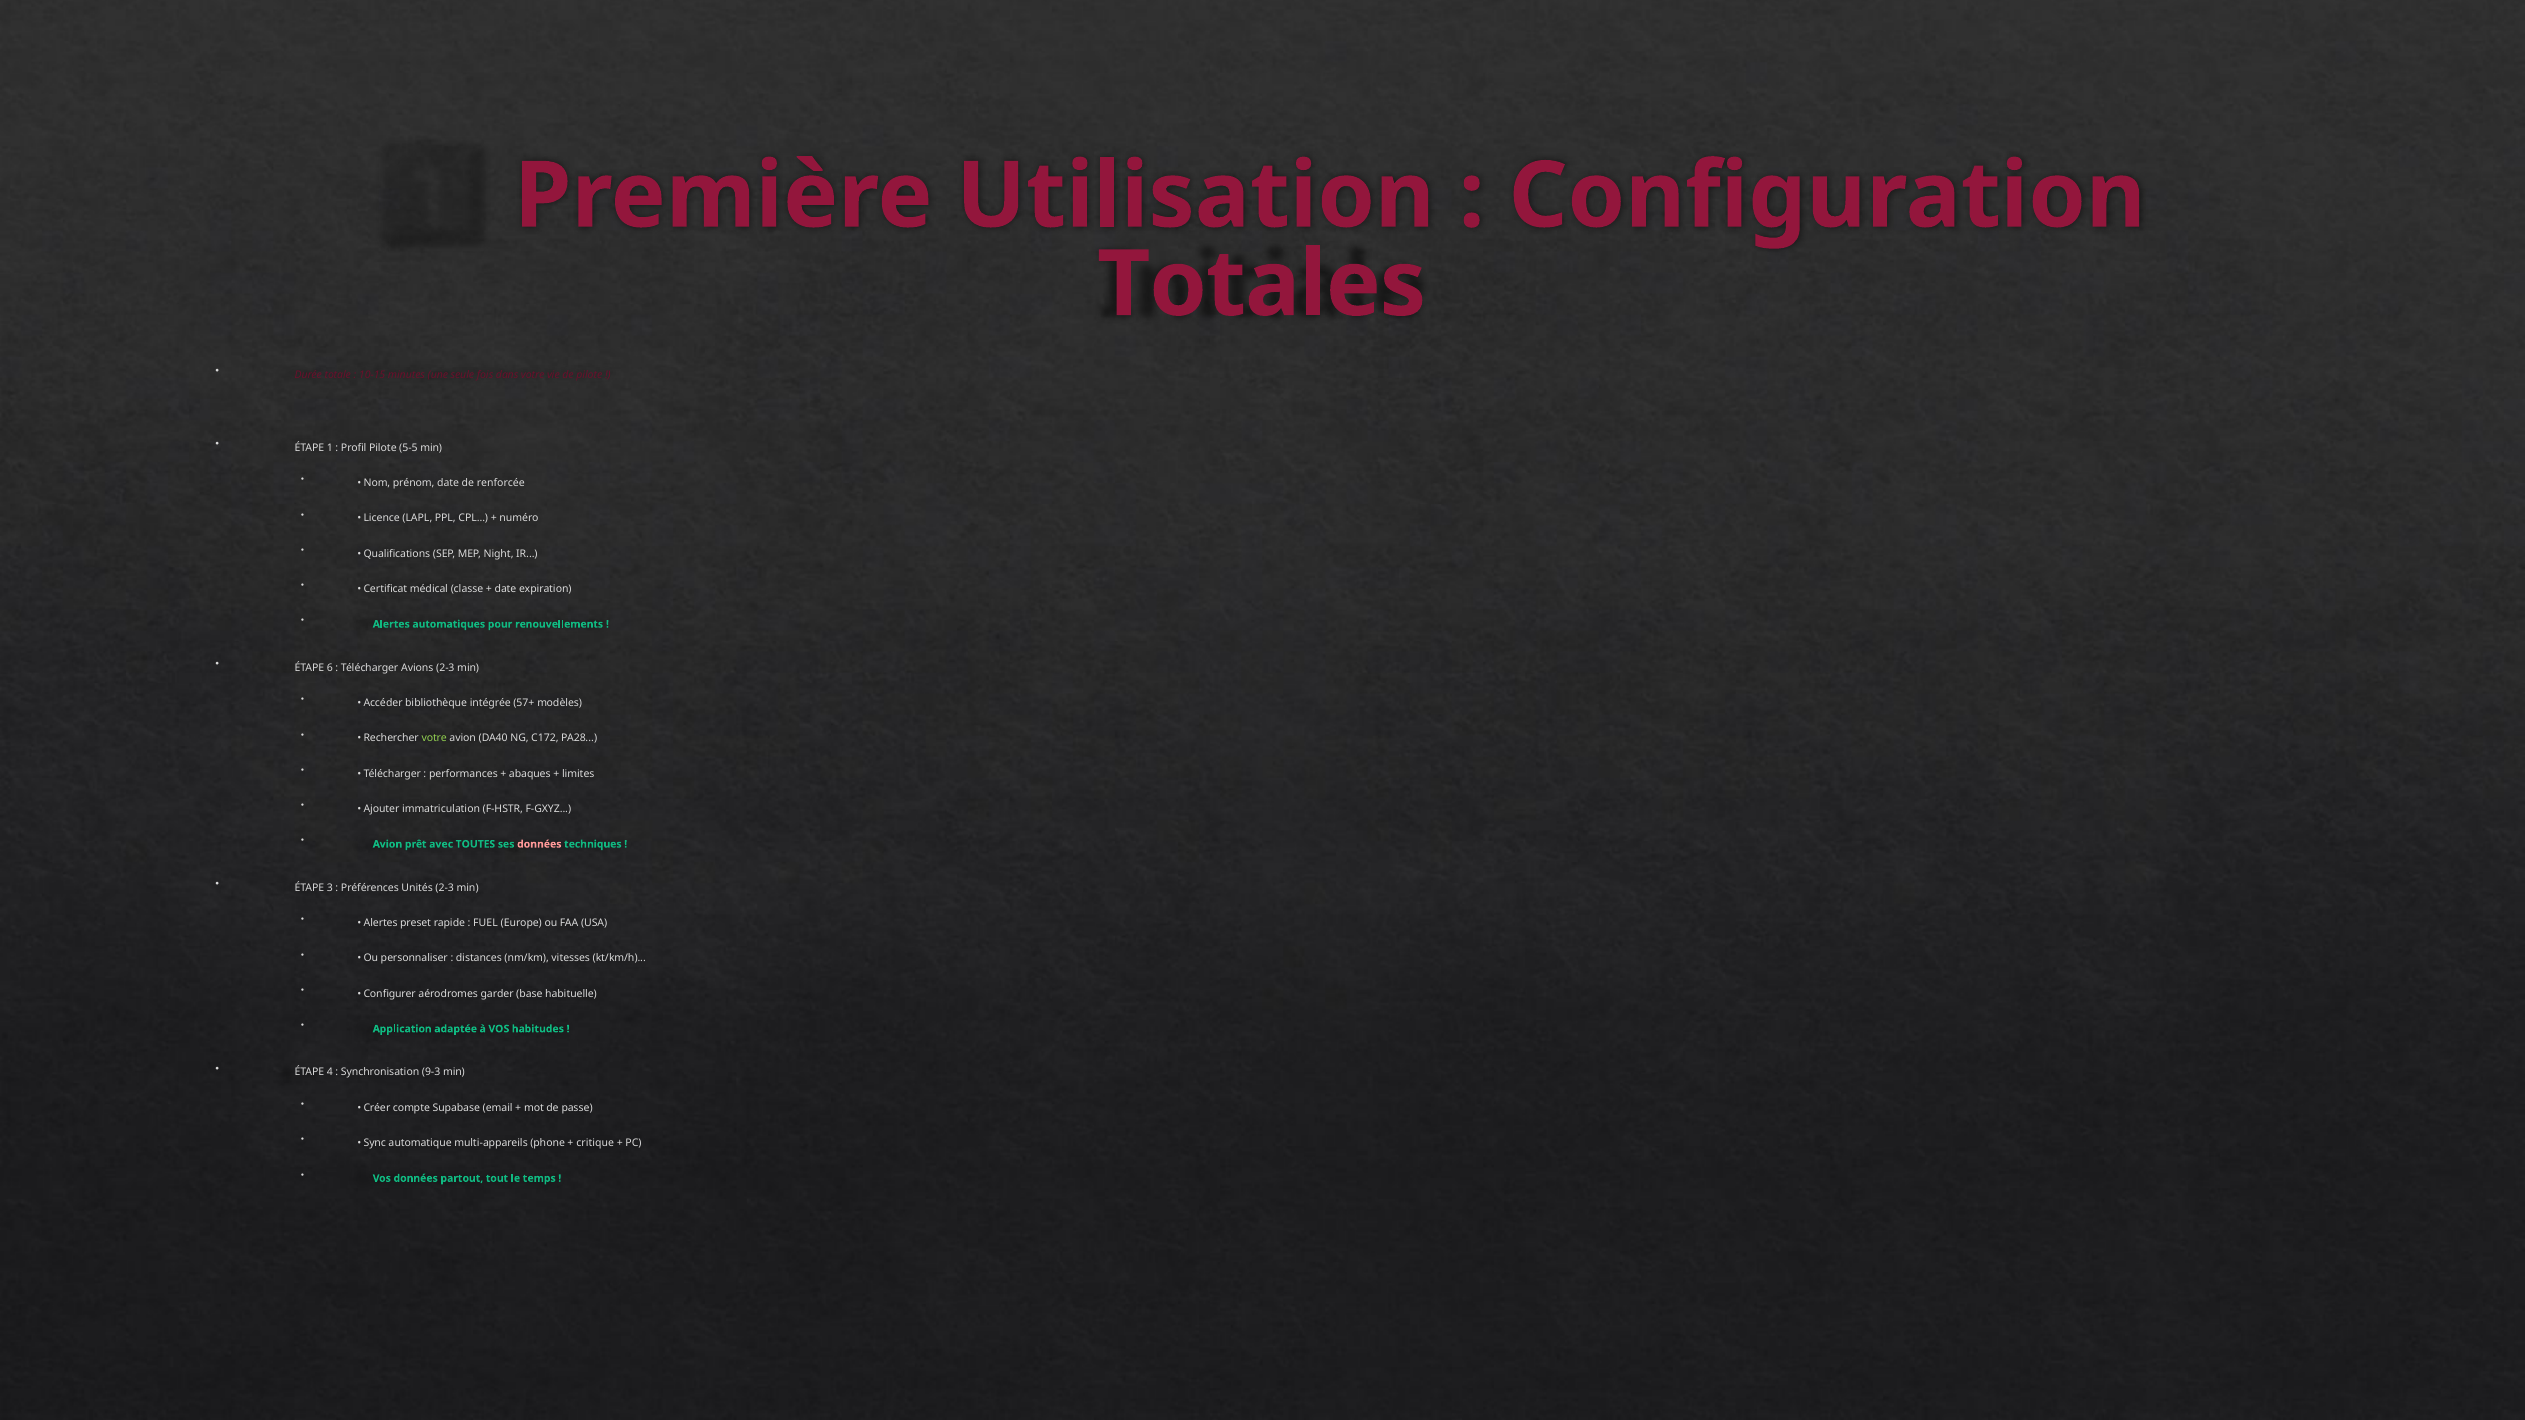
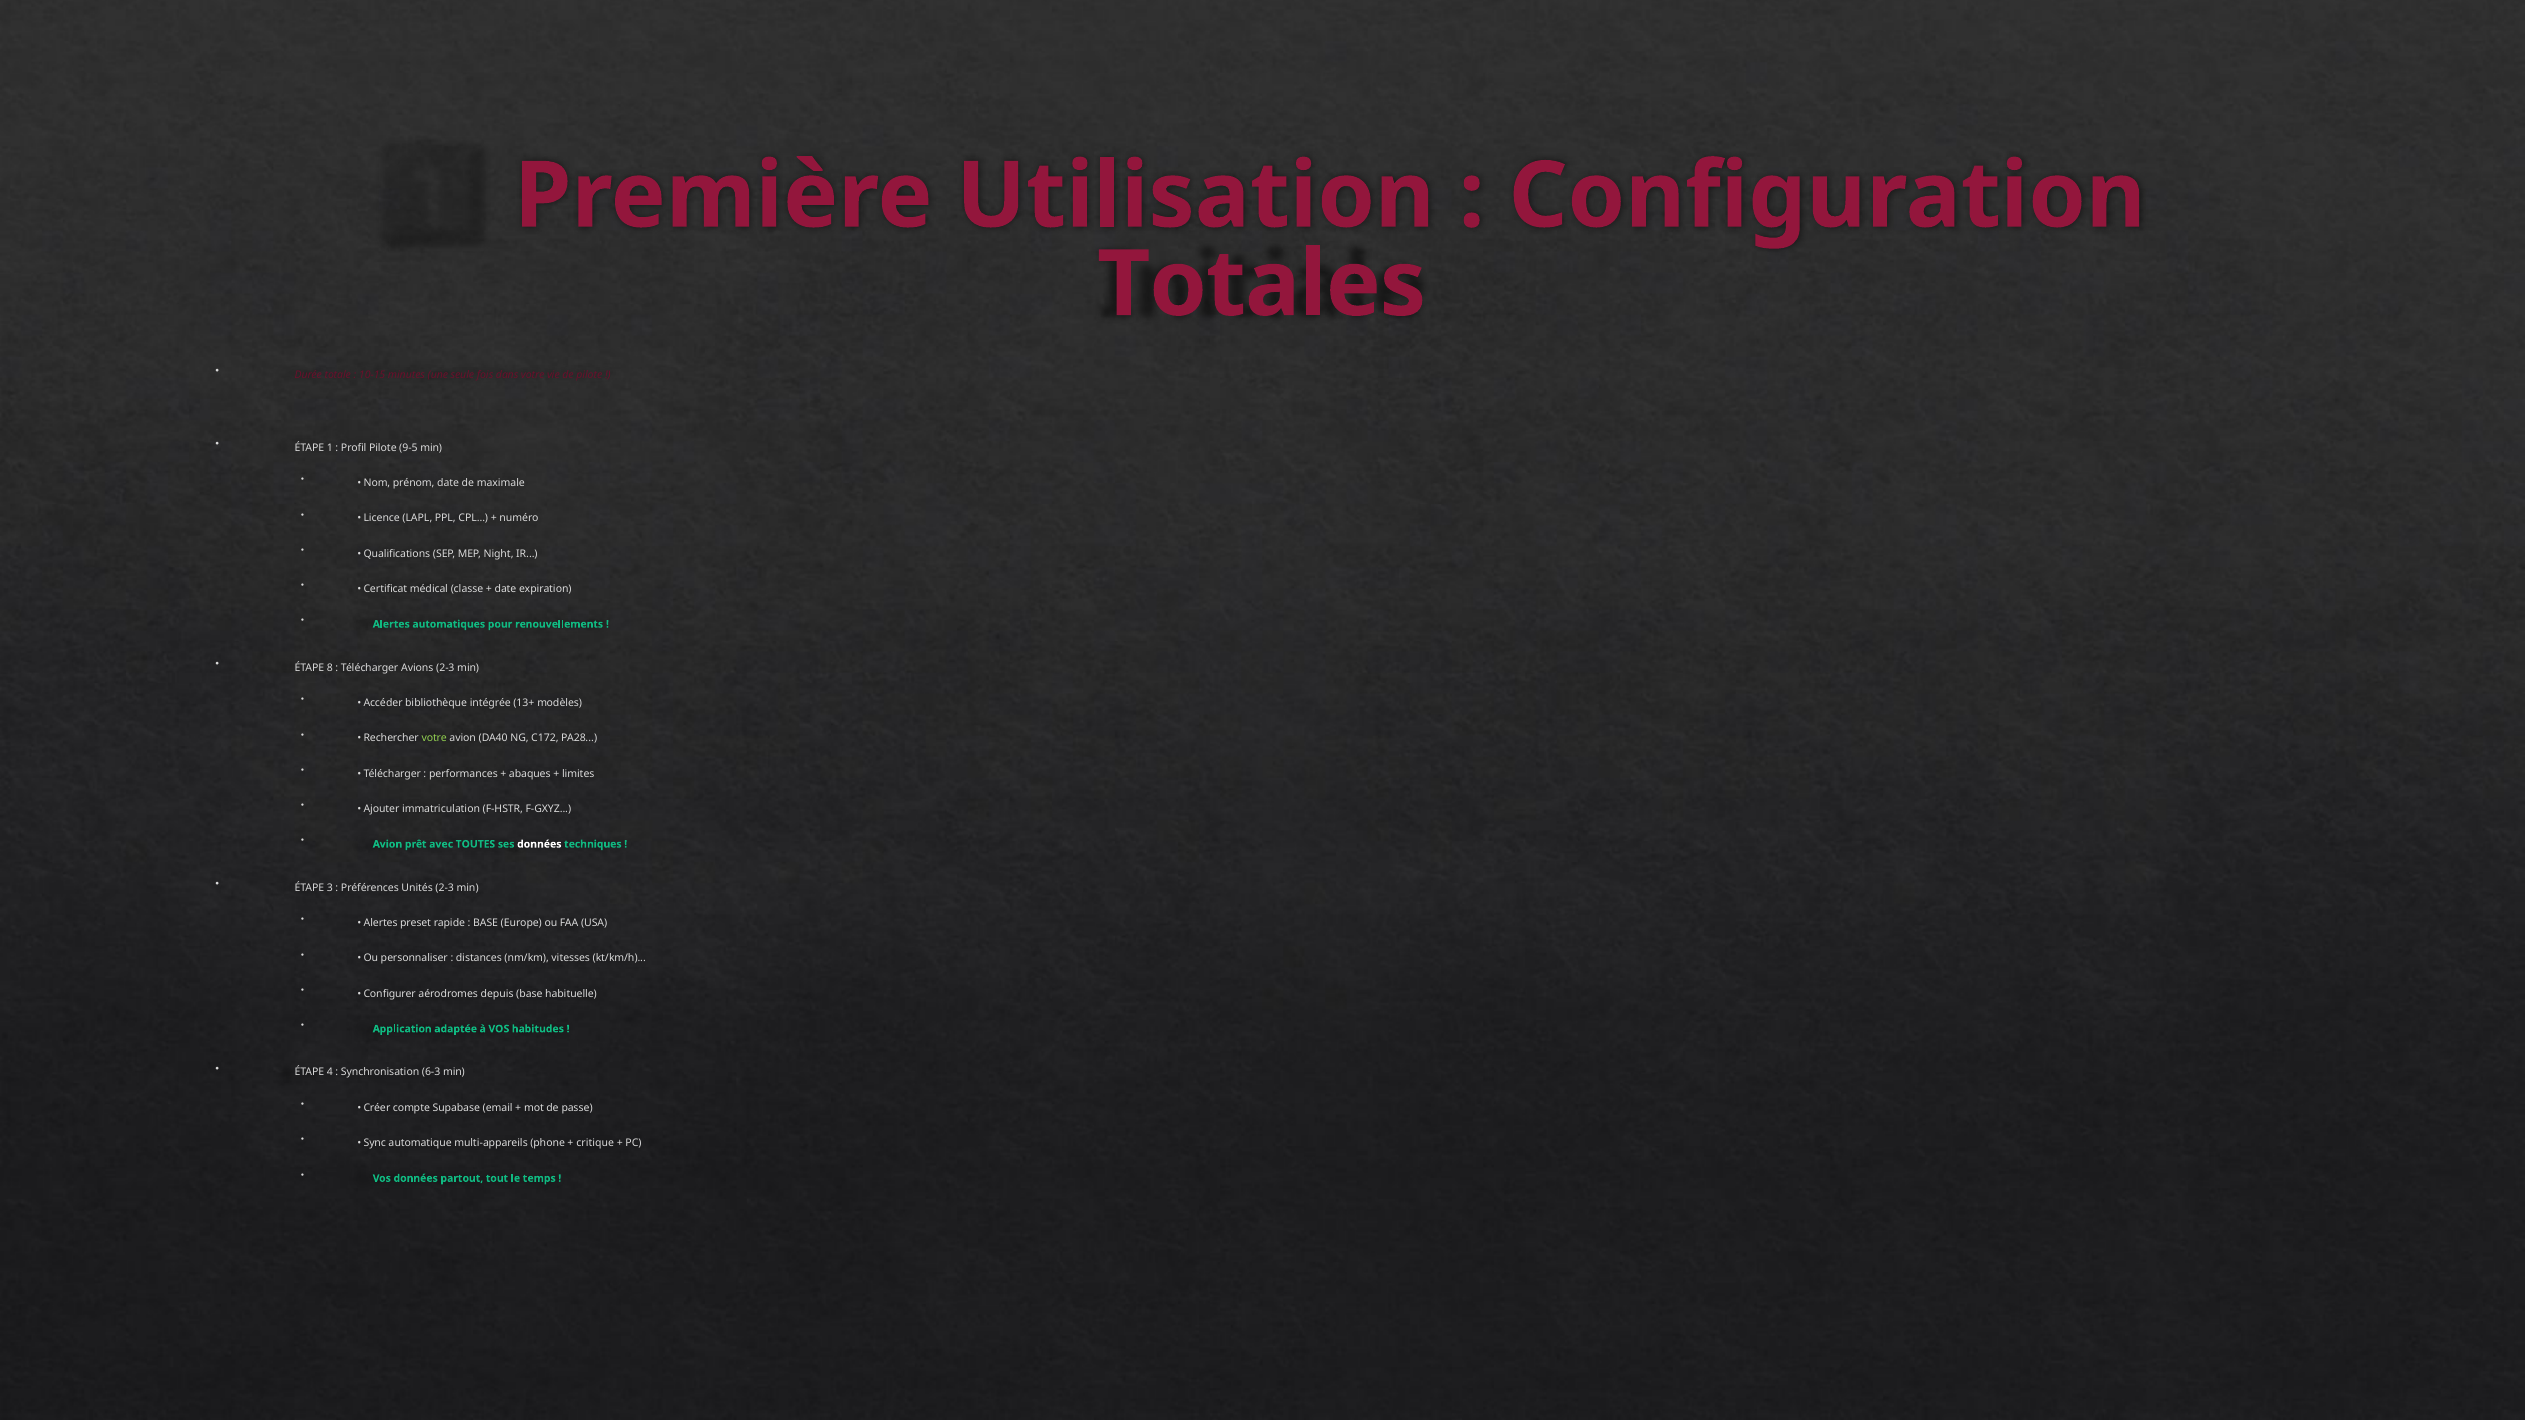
5-5: 5-5 -> 9-5 (408, 448)
renforcée: renforcée -> maximale (501, 483)
6: 6 -> 8 (330, 668)
57+: 57+ -> 13+ (524, 703)
données colour: pink -> white (539, 844)
FUEL: FUEL -> BASE (486, 923)
garder: garder -> depuis (497, 994)
9-3: 9-3 -> 6-3 (431, 1073)
